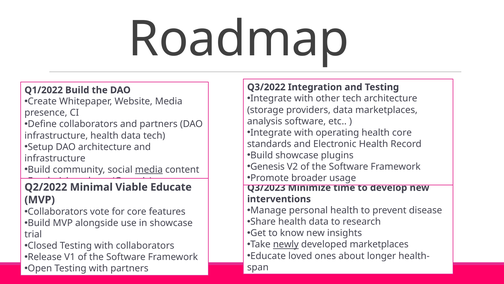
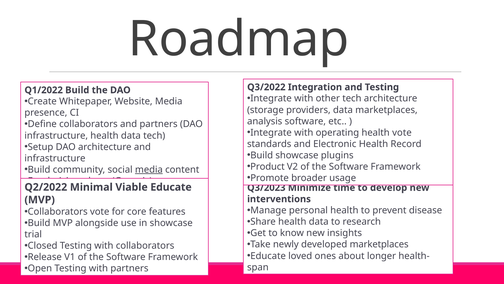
health core: core -> vote (402, 132)
Genesis: Genesis -> Product (267, 166)
newly underline: present -> none (286, 244)
